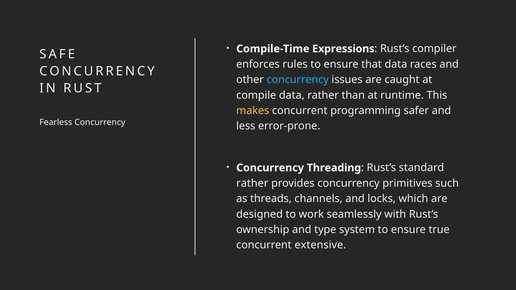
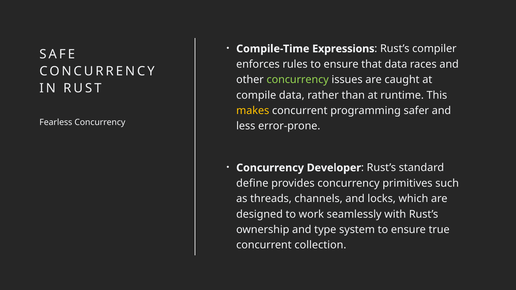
concurrency colour: light blue -> light green (298, 80)
Threading: Threading -> Developer (334, 168)
rather: rather -> define (252, 183)
extensive: extensive -> collection (320, 245)
